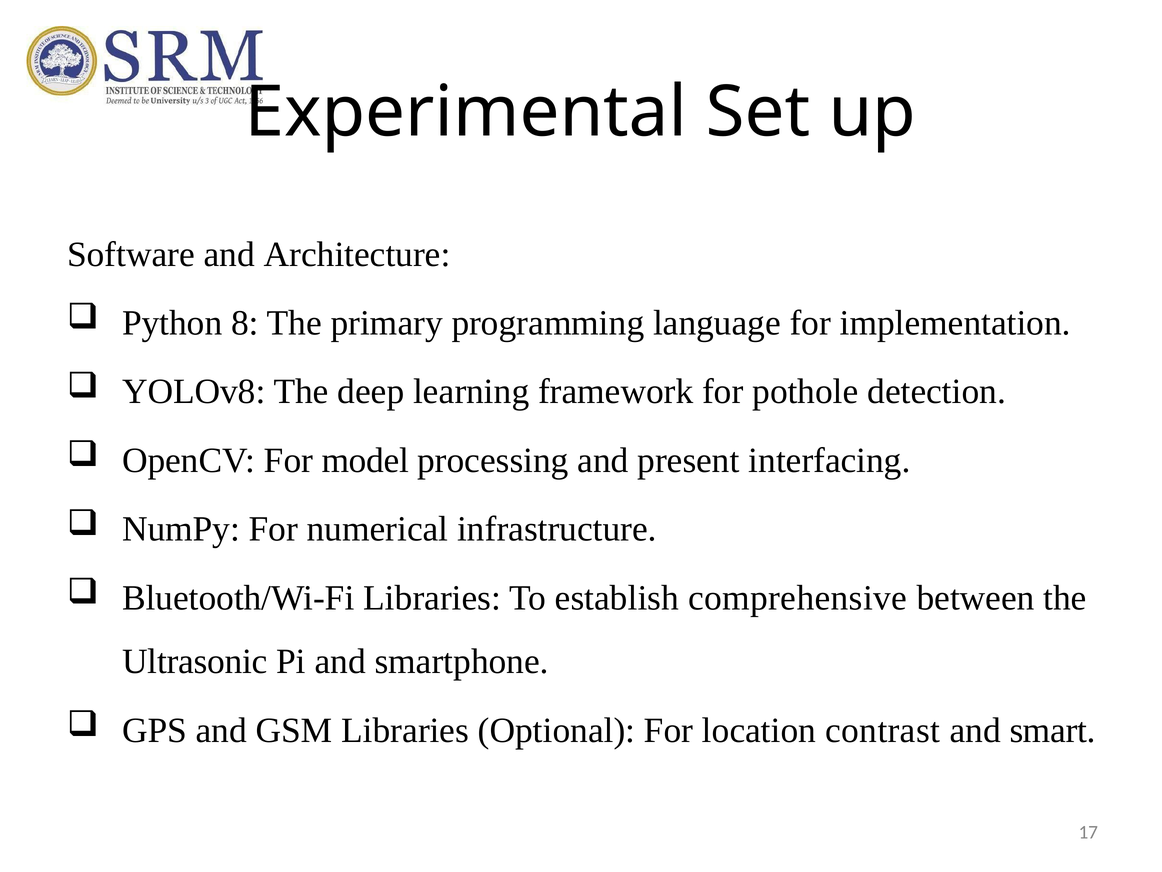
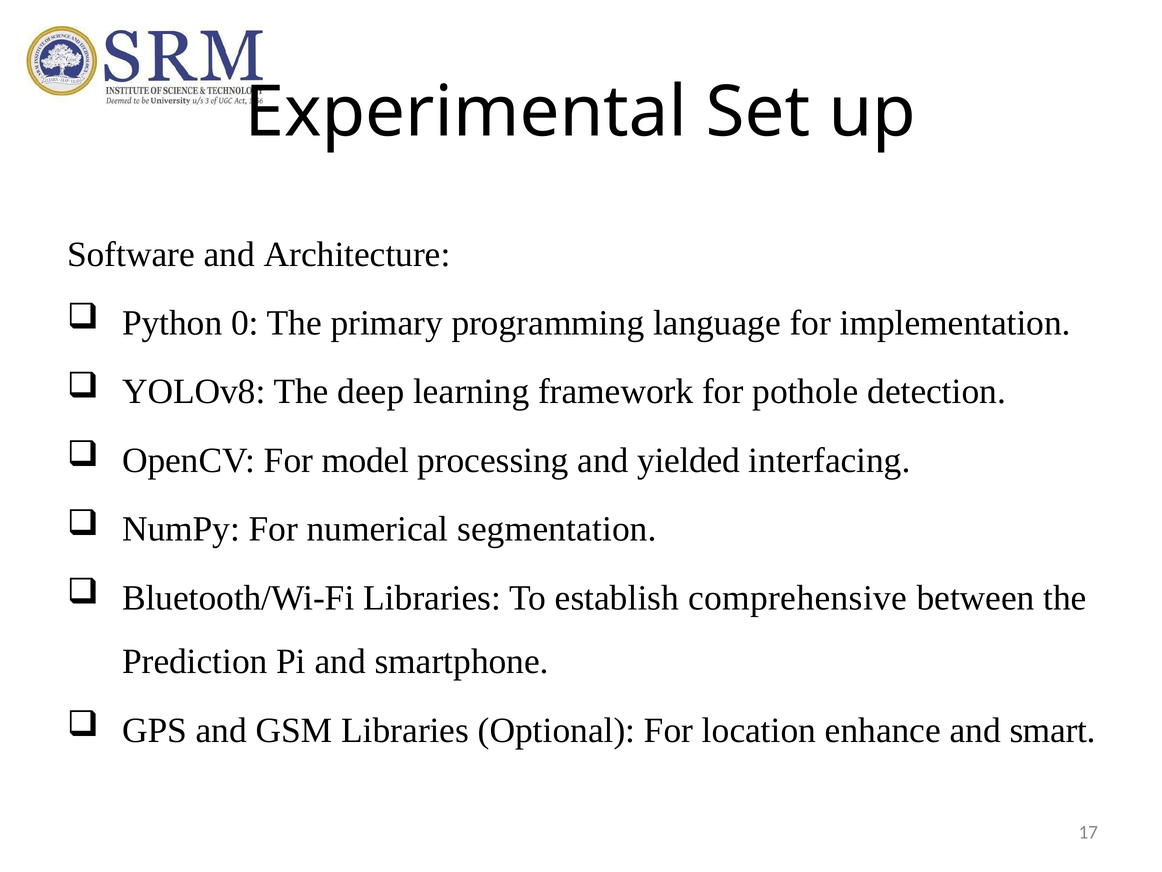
8: 8 -> 0 (245, 323)
present: present -> yielded (689, 460)
infrastructure: infrastructure -> segmentation (557, 529)
Ultrasonic: Ultrasonic -> Prediction (195, 661)
contrast: contrast -> enhance (883, 730)
